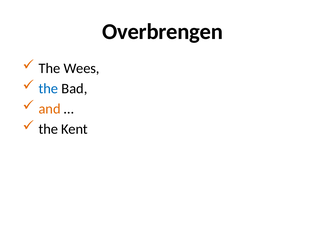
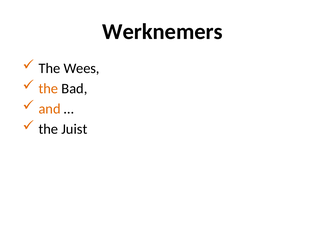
Overbrengen: Overbrengen -> Werknemers (162, 32)
the colour: blue -> orange (48, 88)
Kent: Kent -> Juist (74, 129)
